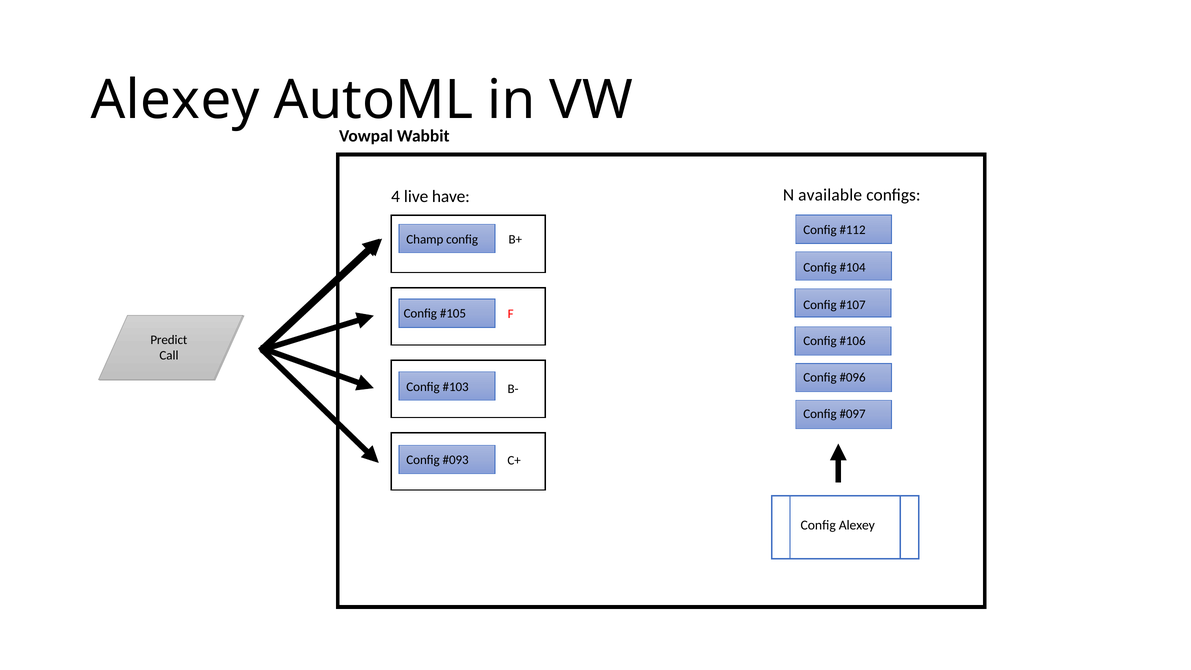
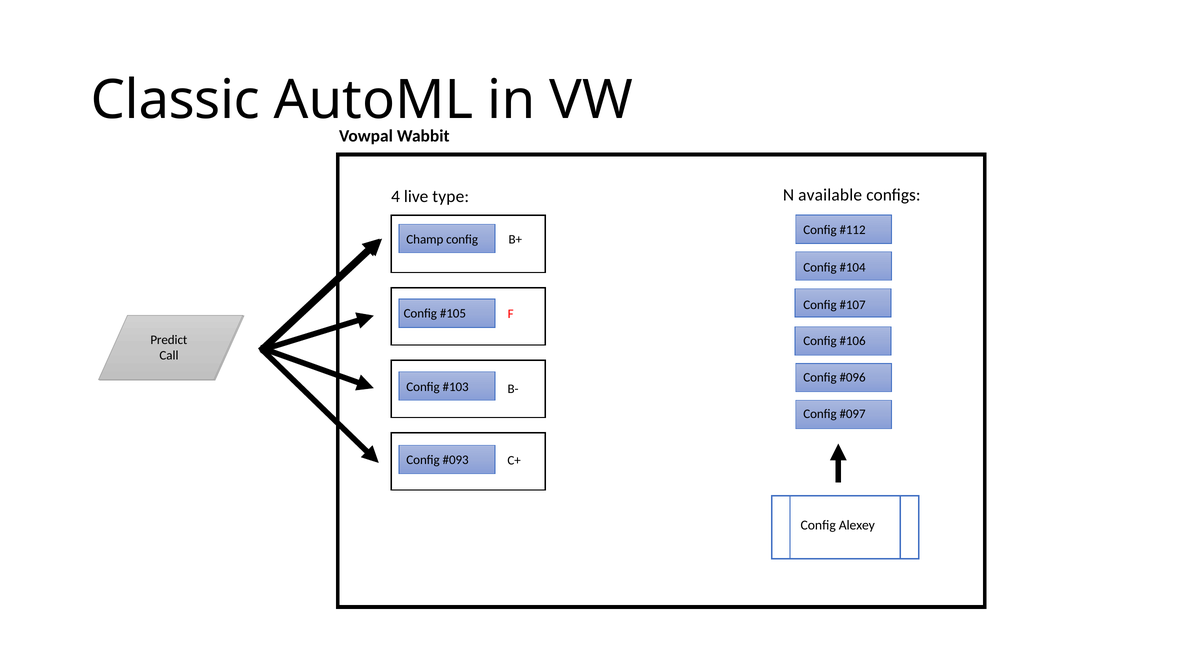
Alexey: Alexey -> Classic (175, 100)
have: have -> type (451, 197)
